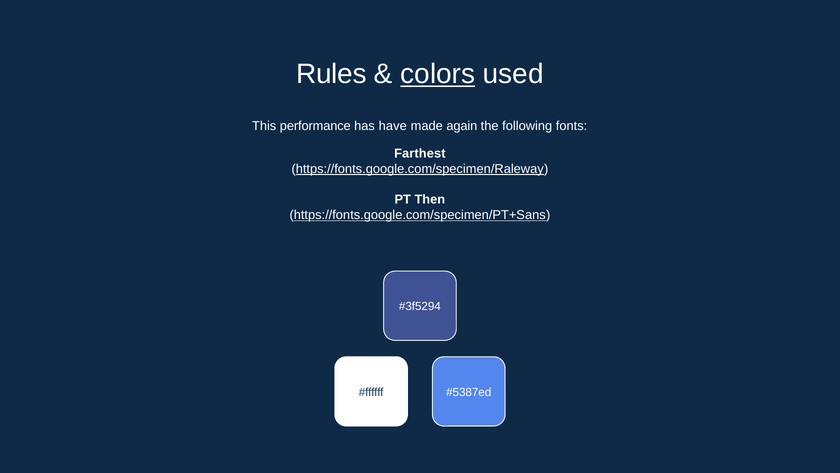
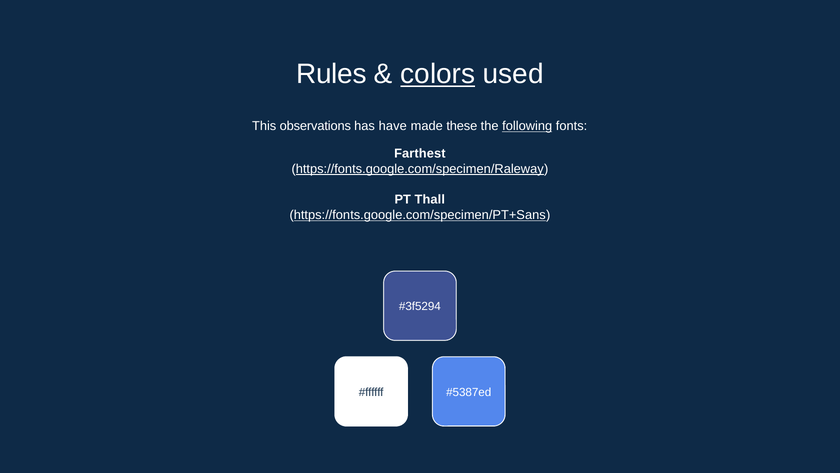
performance: performance -> observations (315, 126)
again: again -> these (462, 126)
following underline: none -> present (527, 126)
Then: Then -> Thall (430, 199)
